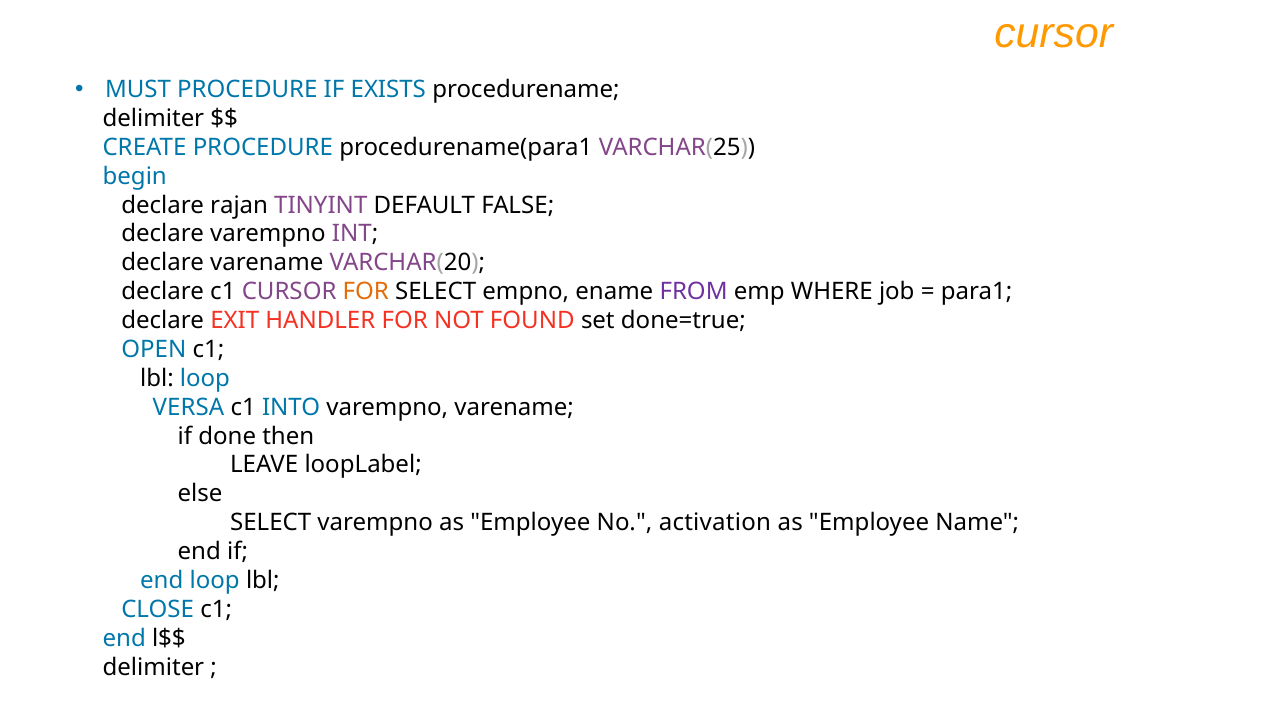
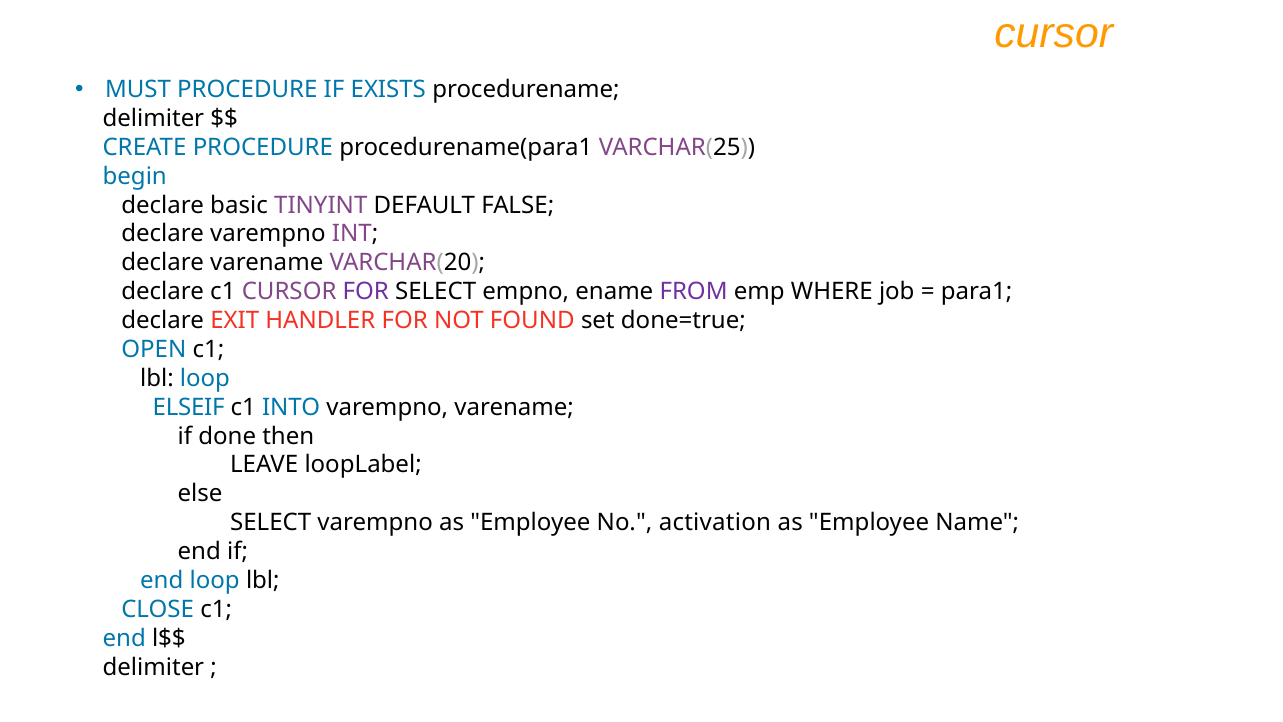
rajan: rajan -> basic (239, 205)
FOR colour: orange -> purple (366, 292)
VERSA: VERSA -> ELSEIF (189, 407)
